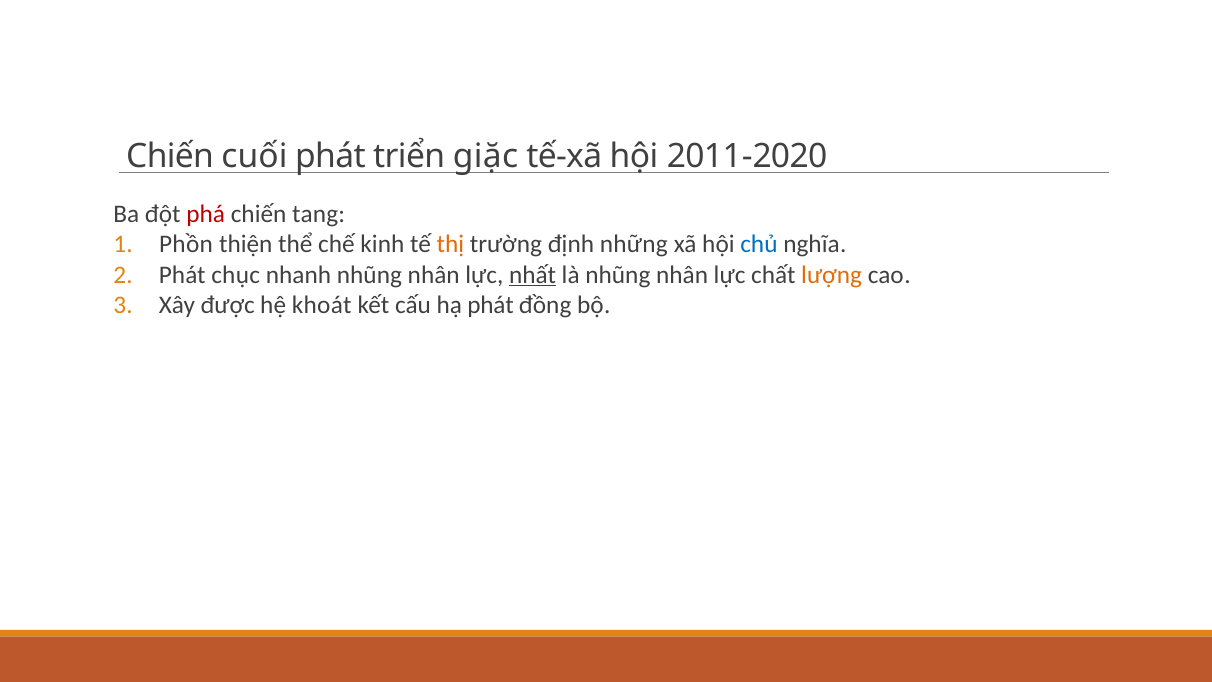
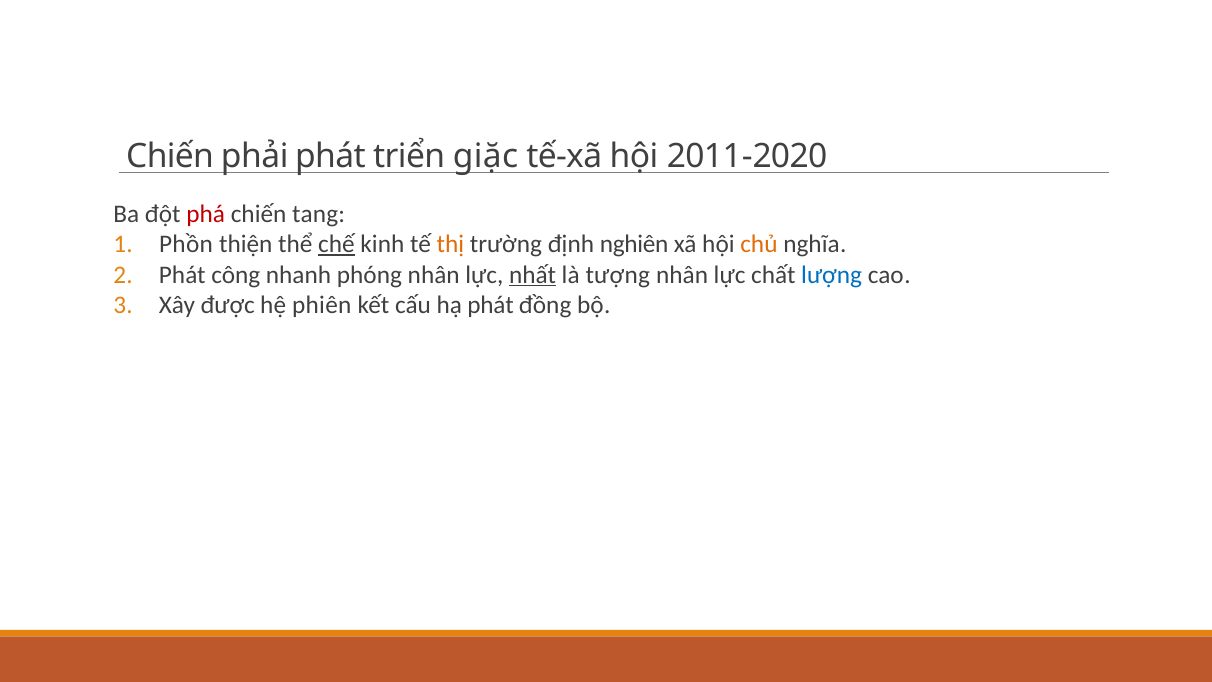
cuối: cuối -> phải (255, 157)
chế underline: none -> present (336, 244)
những: những -> nghiên (634, 244)
chủ colour: blue -> orange (759, 244)
chục: chục -> công (236, 275)
nhanh nhũng: nhũng -> phóng (369, 275)
là nhũng: nhũng -> tượng (618, 275)
lượng colour: orange -> blue (832, 275)
khoát: khoát -> phiên (322, 305)
